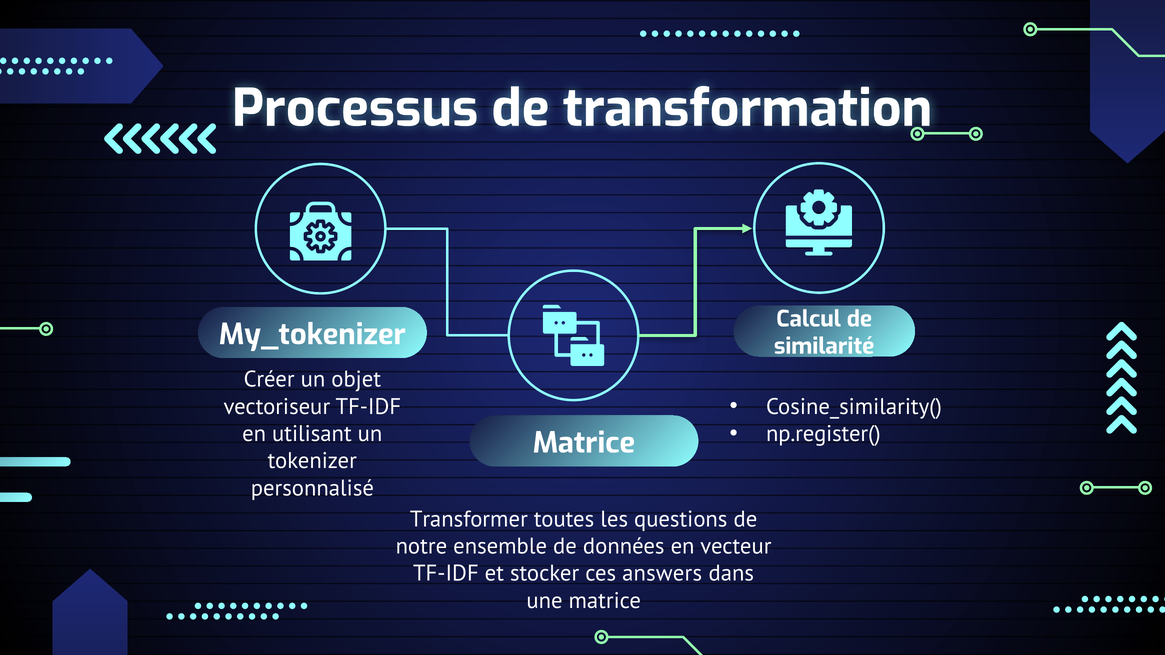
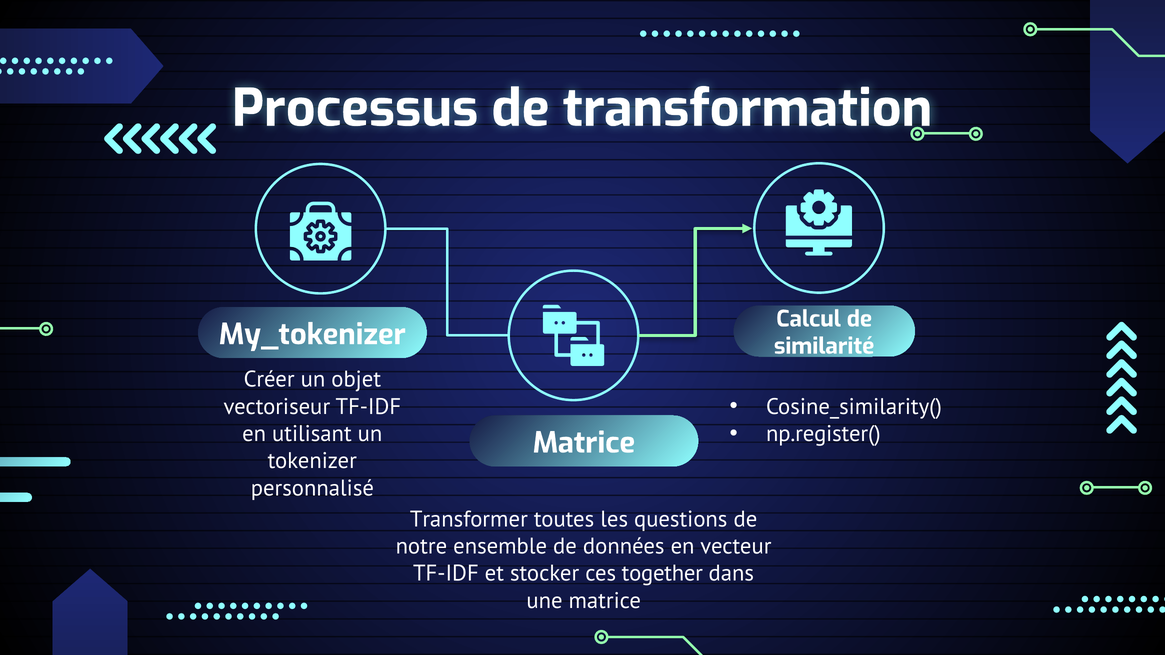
answers: answers -> together (662, 574)
